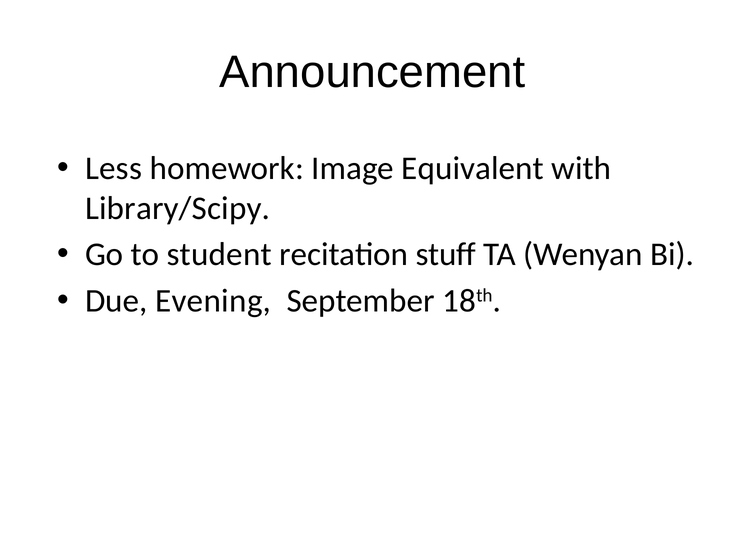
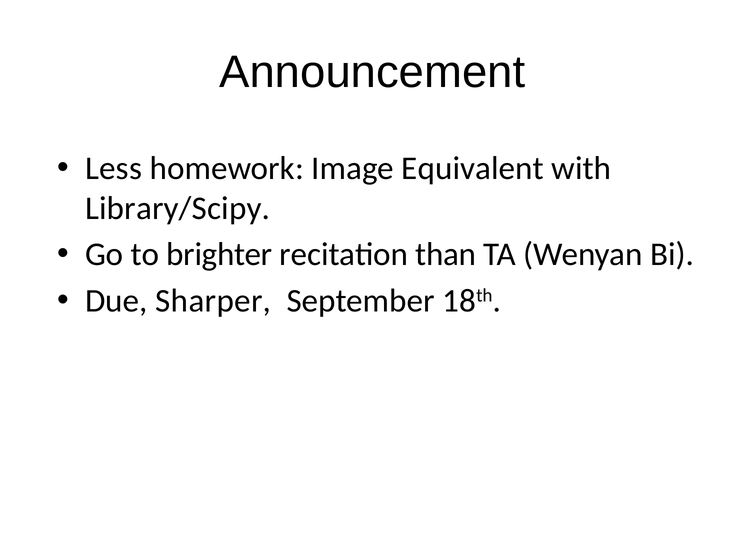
student: student -> brighter (219, 255)
stuff: stuff -> than (446, 255)
Evening: Evening -> Sharper (213, 301)
